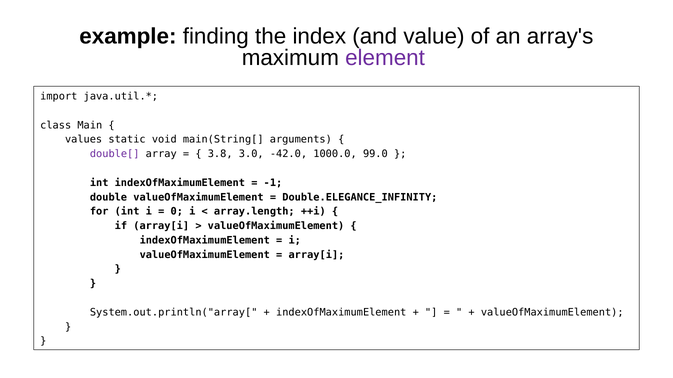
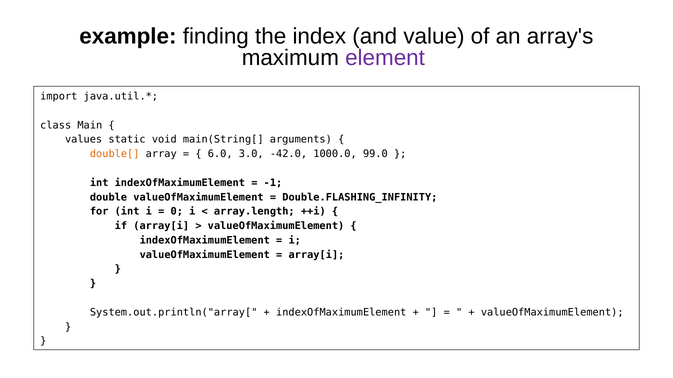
double[ colour: purple -> orange (115, 154)
3.8: 3.8 -> 6.0 (220, 154)
Double.ELEGANCE_INFINITY: Double.ELEGANCE_INFINITY -> Double.FLASHING_INFINITY (360, 197)
